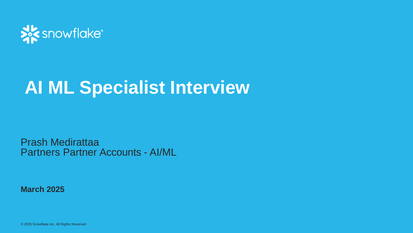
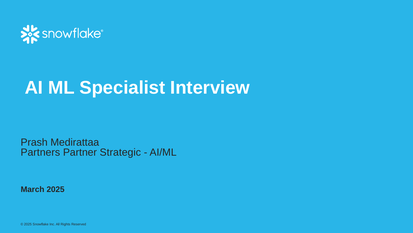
Accounts: Accounts -> Strategic (120, 152)
